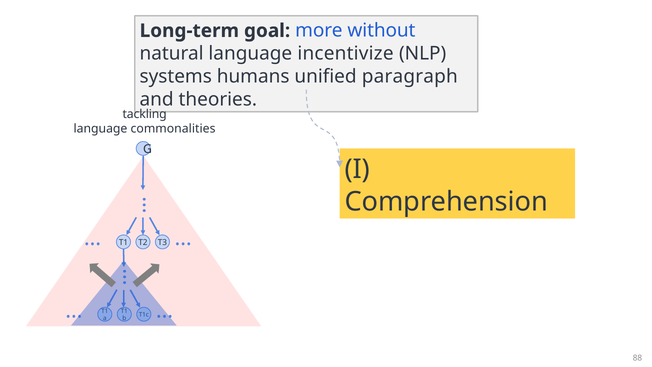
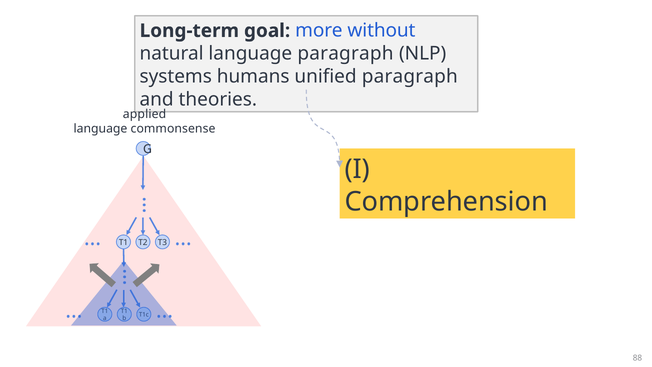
language incentivize: incentivize -> paragraph (346, 54)
tackling: tackling -> applied (145, 114)
commonalities: commonalities -> commonsense (173, 129)
